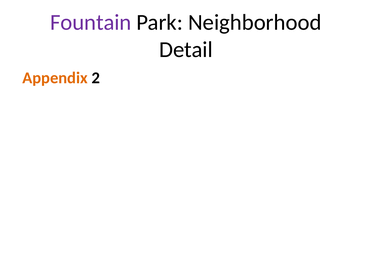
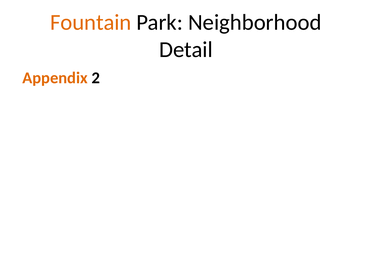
Fountain colour: purple -> orange (91, 22)
